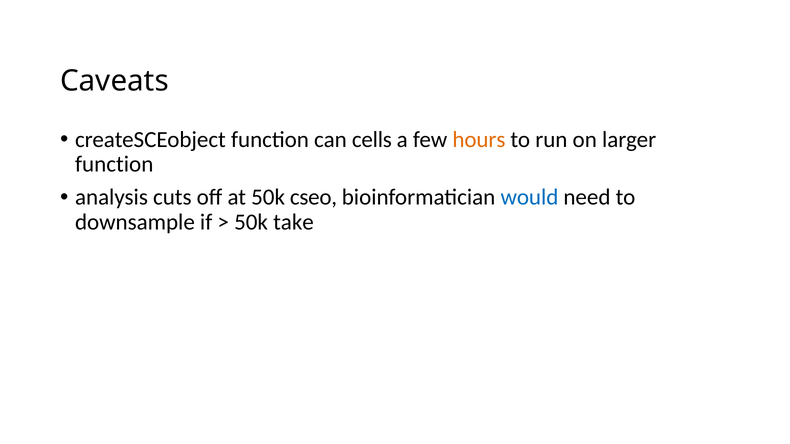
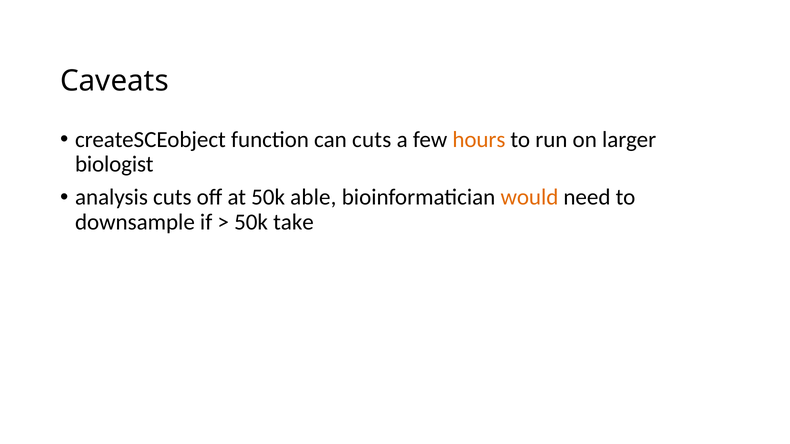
can cells: cells -> cuts (372, 140)
function: function -> biologist (114, 164)
cseo: cseo -> able (313, 198)
would colour: blue -> orange (529, 198)
